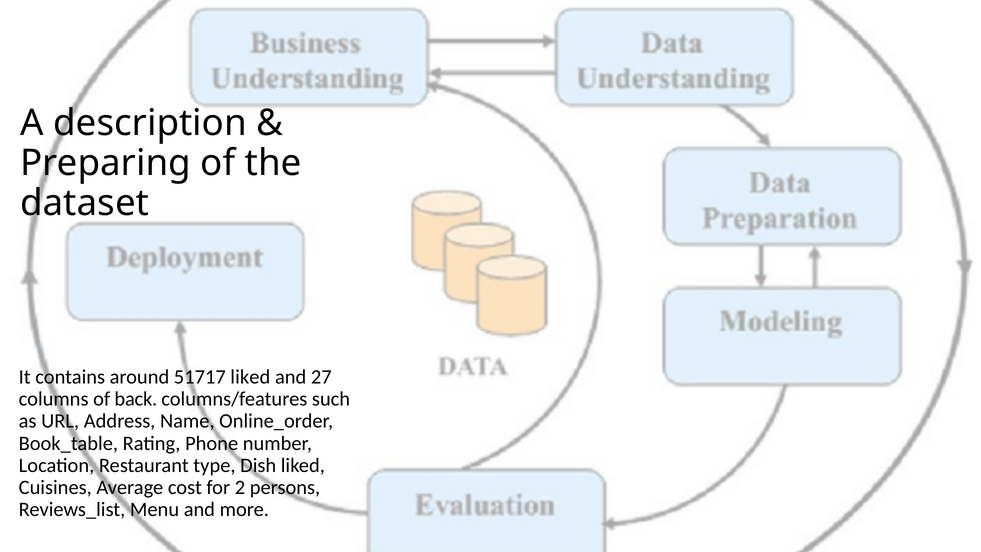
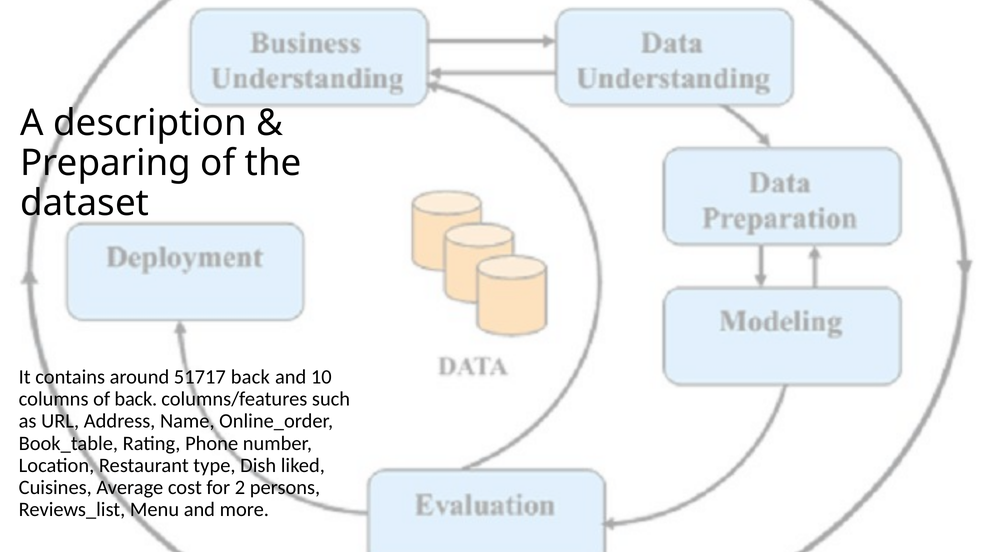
51717 liked: liked -> back (250, 377)
27: 27 -> 10 (321, 377)
